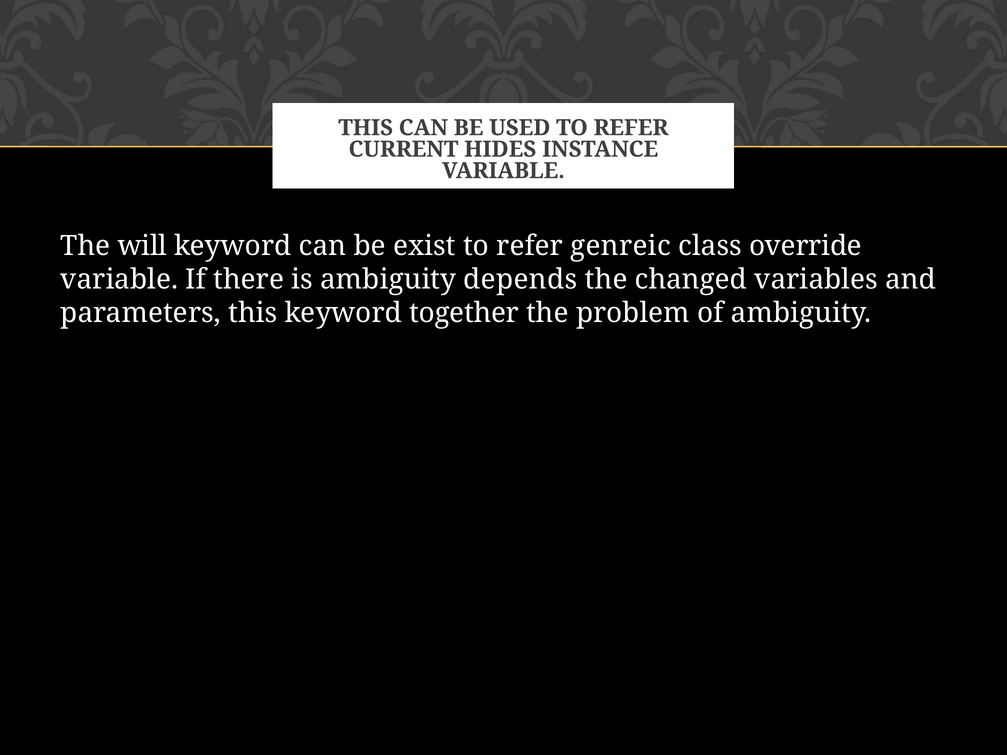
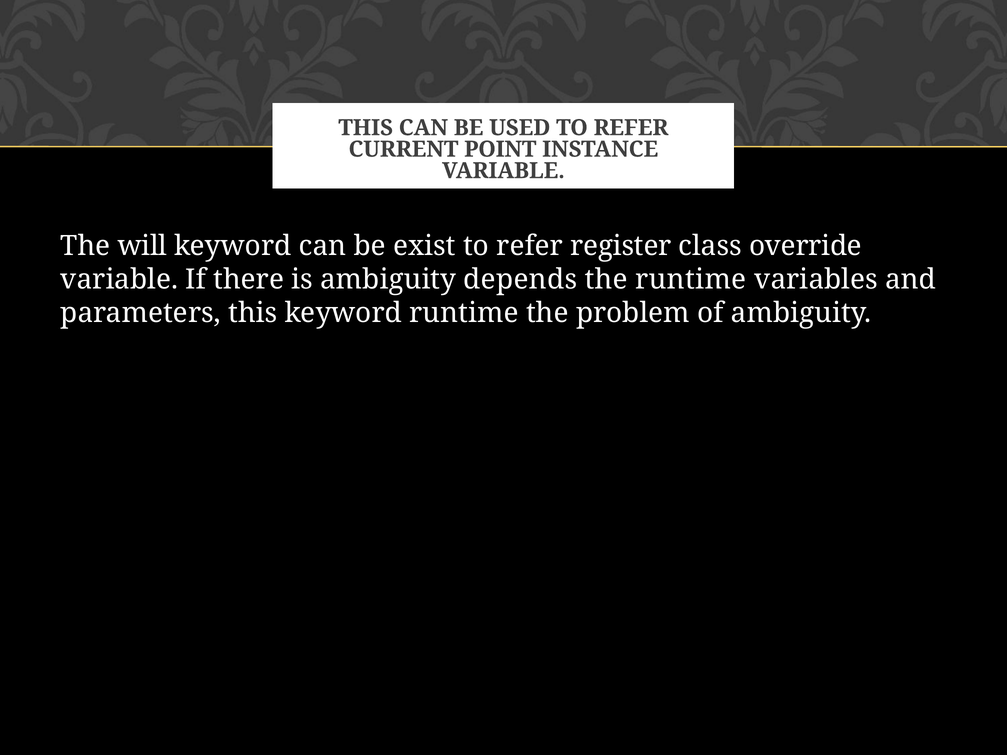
HIDES: HIDES -> POINT (500, 149)
genreic: genreic -> register (621, 246)
the changed: changed -> runtime (691, 280)
keyword together: together -> runtime (464, 313)
